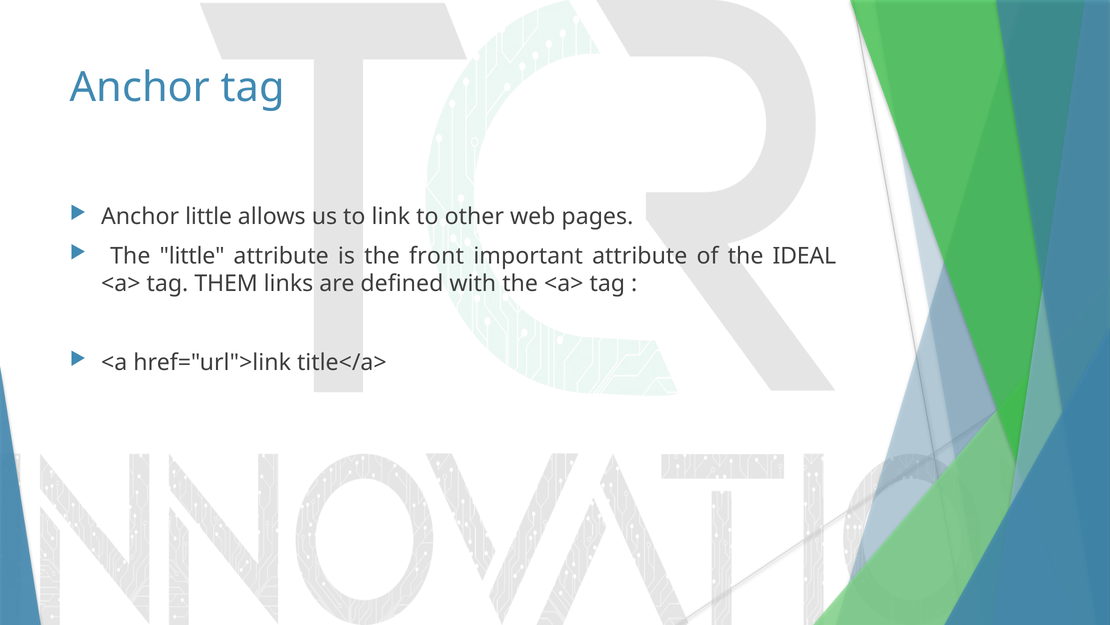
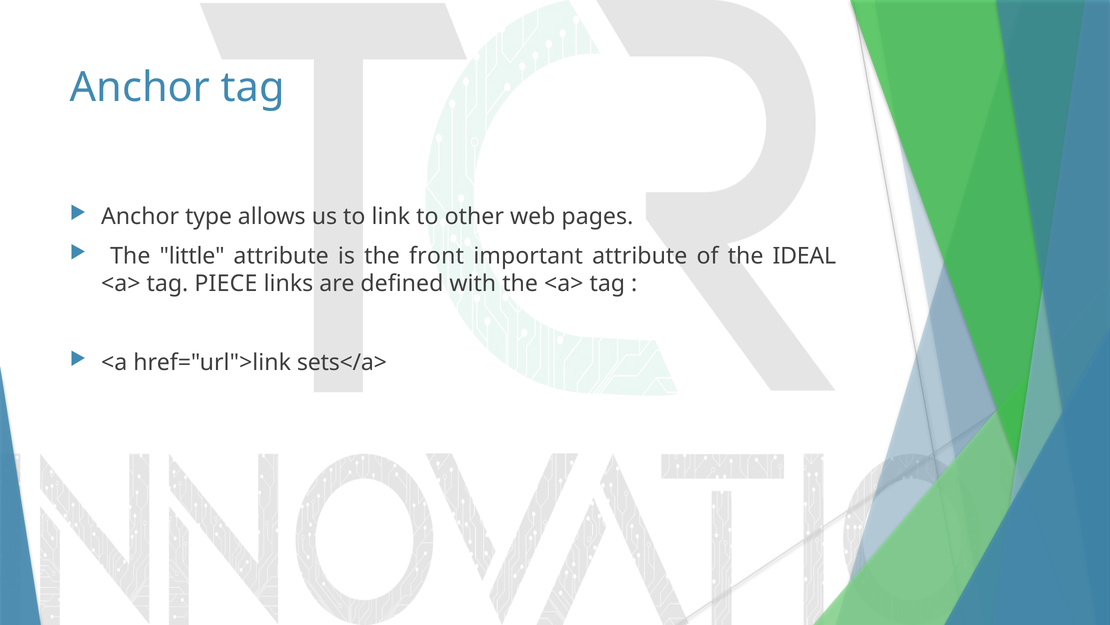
Anchor little: little -> type (209, 216)
THEM: THEM -> PIECE (226, 283)
title</a>: title</a> -> sets</a> (342, 362)
